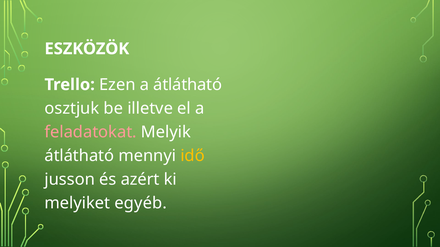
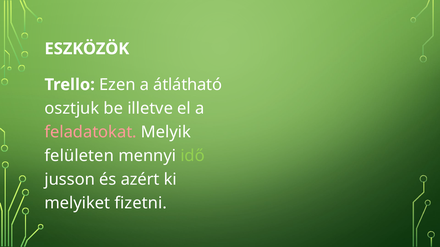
átlátható: átlátható -> felületen (79, 156)
idő colour: yellow -> light green (193, 156)
egyéb: egyéb -> fizetni (141, 204)
